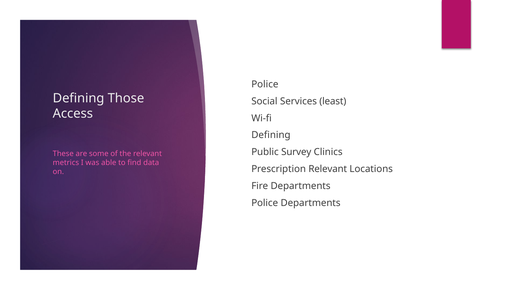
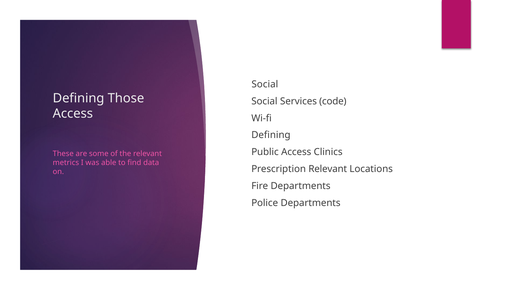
Police: Police -> Social (265, 84)
least: least -> code (333, 101)
Public Survey: Survey -> Access (296, 152)
